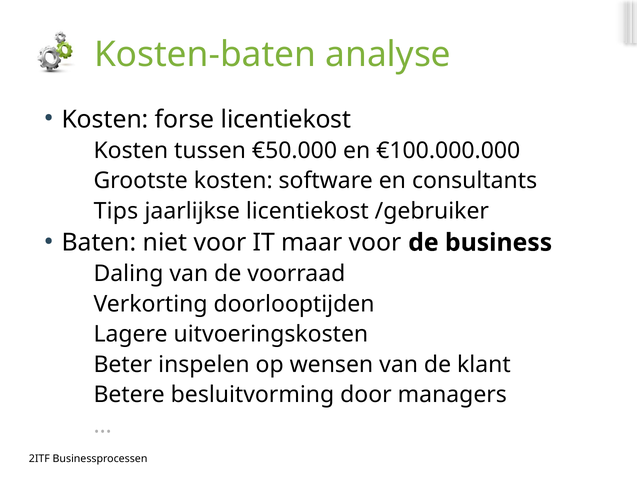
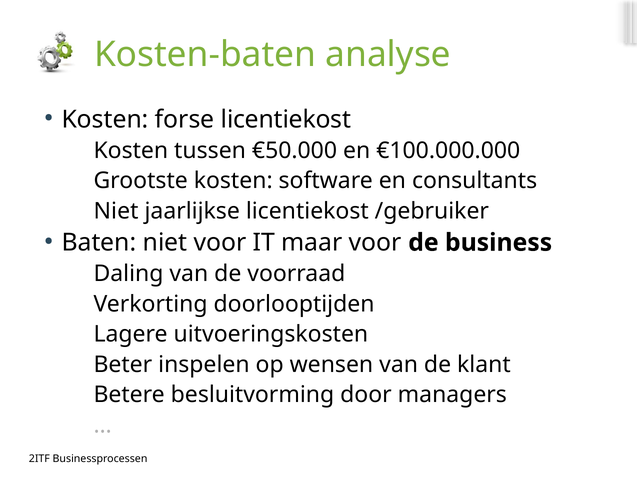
Tips: Tips -> Niet (116, 211)
